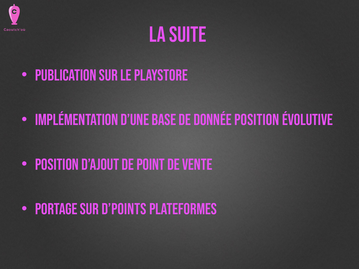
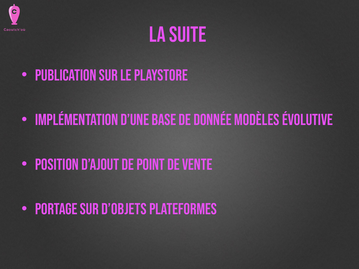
donnée position: position -> modèles (257, 120)
d’points: d’points -> d’objets (124, 209)
